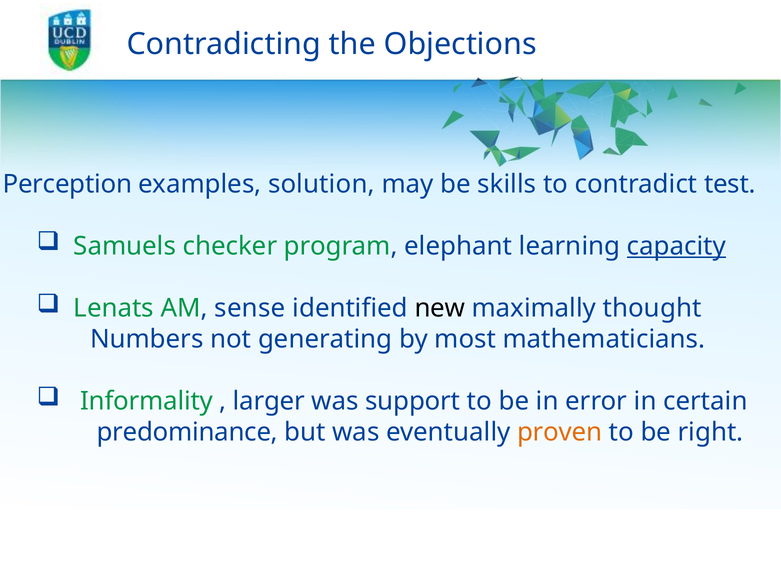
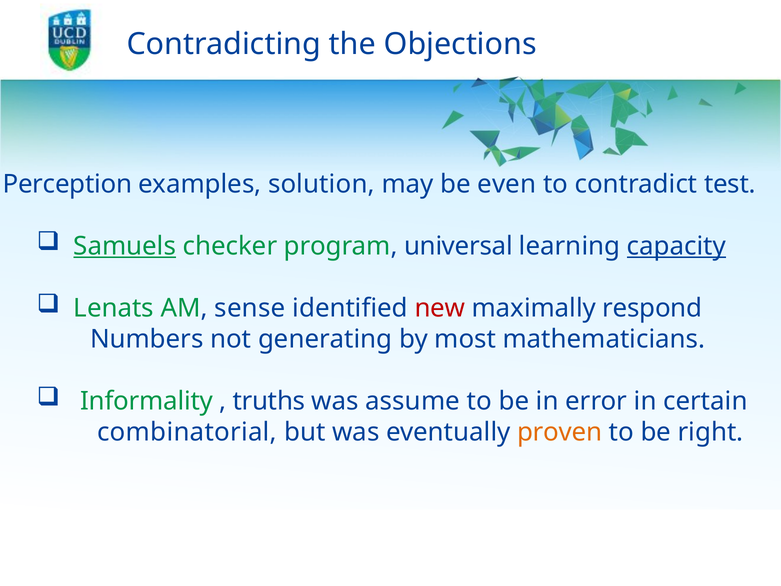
skills: skills -> even (507, 184)
Samuels underline: none -> present (125, 246)
elephant: elephant -> universal (458, 246)
new colour: black -> red (440, 308)
thought: thought -> respond (652, 308)
larger: larger -> truths (269, 401)
support: support -> assume (413, 401)
predominance: predominance -> combinatorial (187, 432)
